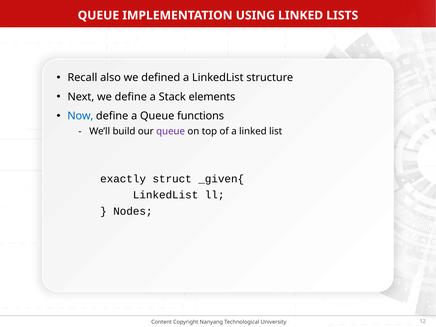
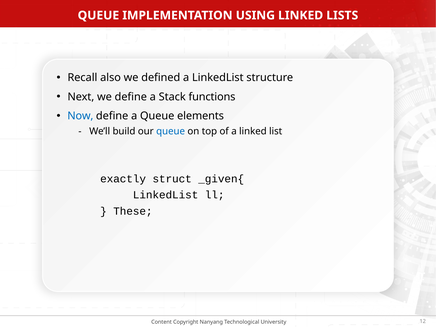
elements: elements -> functions (212, 97)
functions: functions -> elements (201, 116)
queue colour: purple -> blue (171, 131)
Nodes: Nodes -> These (133, 211)
